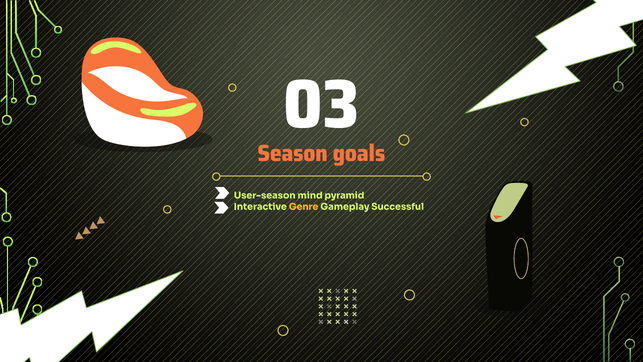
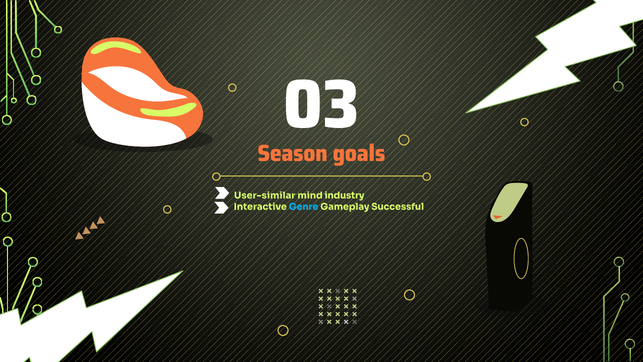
User-season: User-season -> User-similar (265, 195)
pyramid: pyramid -> industry (344, 195)
Genre colour: yellow -> light blue (304, 206)
